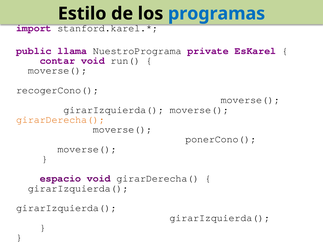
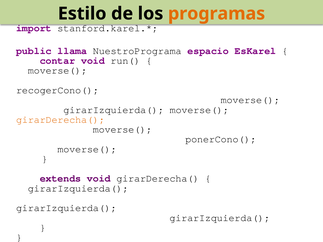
programas colour: blue -> orange (217, 14)
private: private -> espacio (208, 51)
espacio: espacio -> extends (60, 179)
